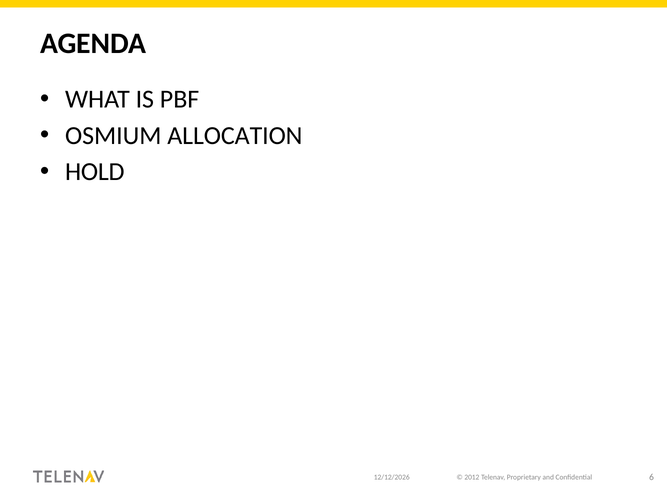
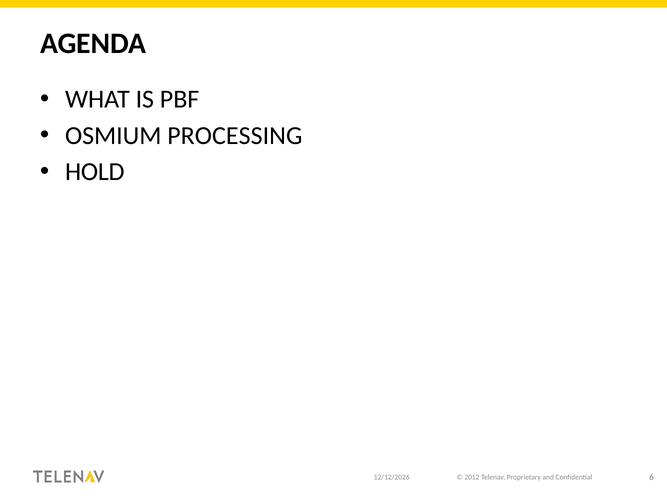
ALLOCATION: ALLOCATION -> PROCESSING (235, 136)
